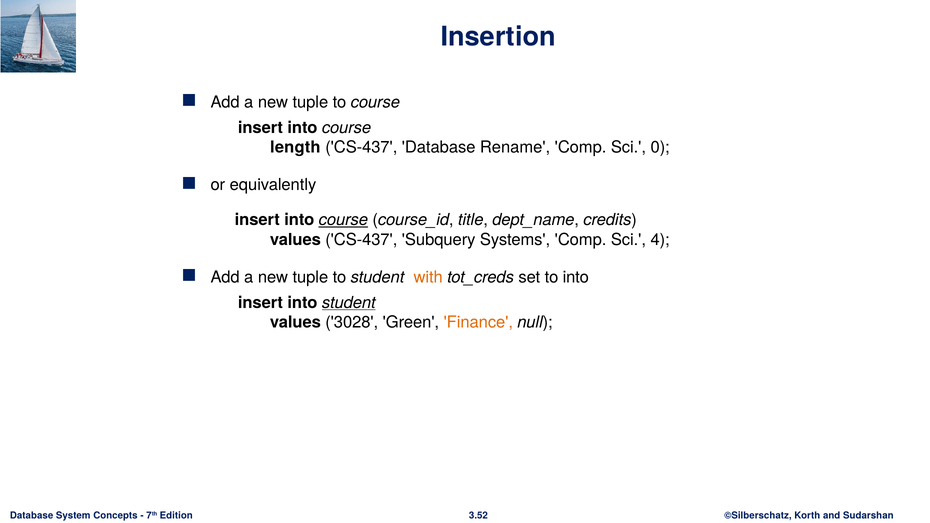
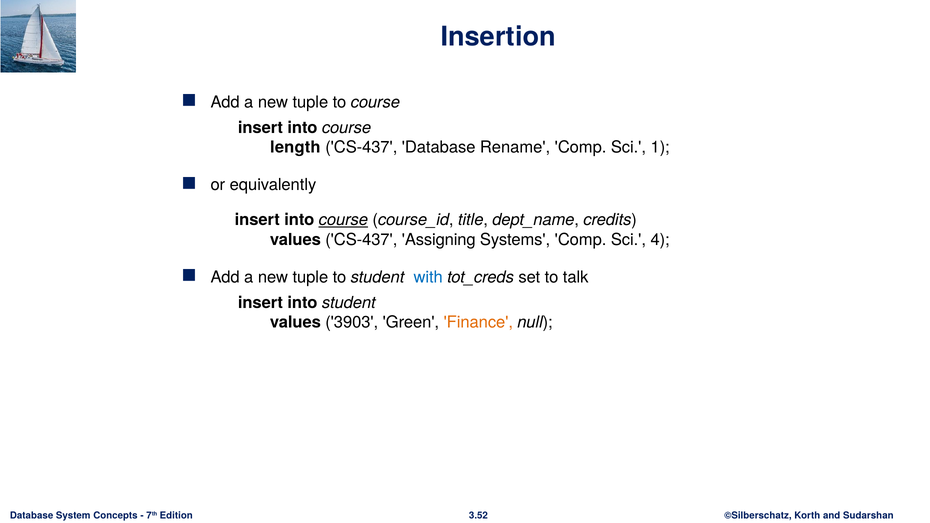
0: 0 -> 1 (660, 148)
Subquery: Subquery -> Assigning (439, 240)
with colour: orange -> blue (428, 277)
to into: into -> talk (576, 277)
student underline: present -> none (349, 303)
3028: 3028 -> 3903 (352, 322)
